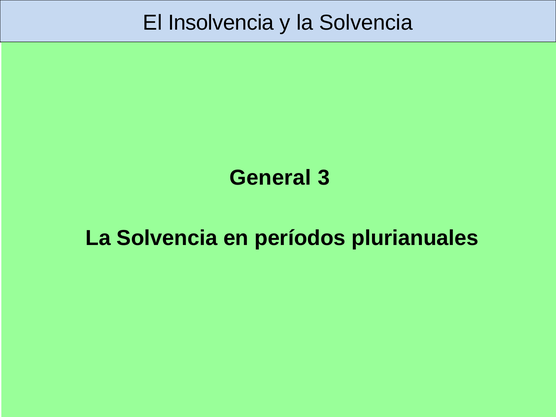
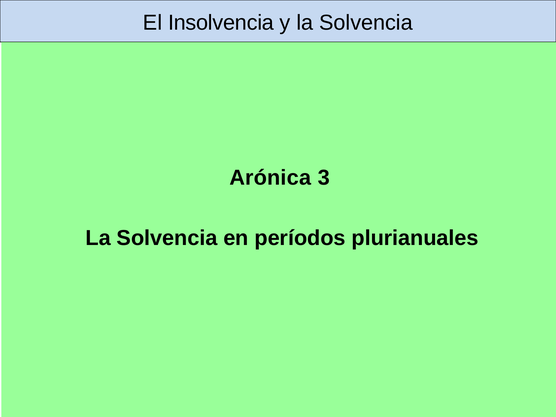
General: General -> Arónica (270, 178)
